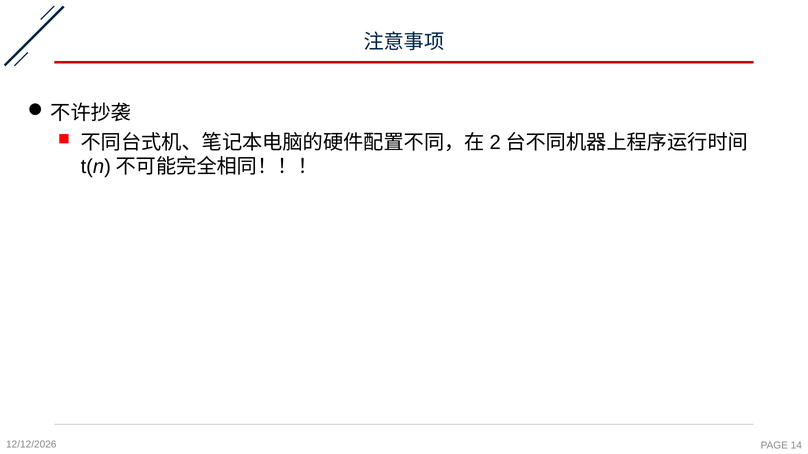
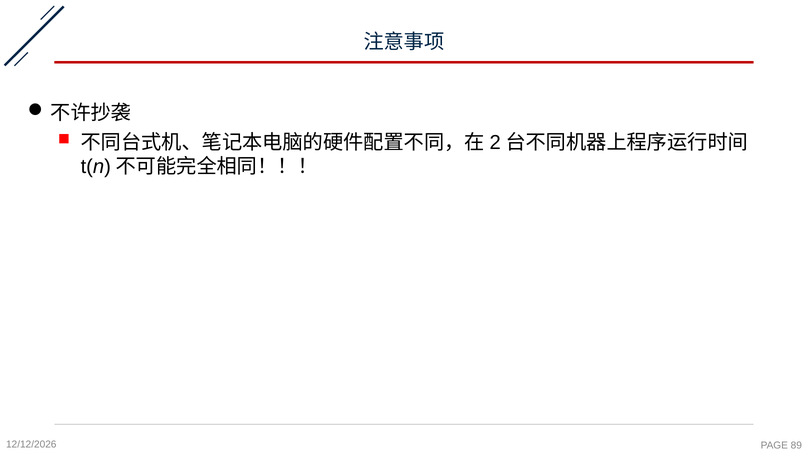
14: 14 -> 89 (796, 446)
